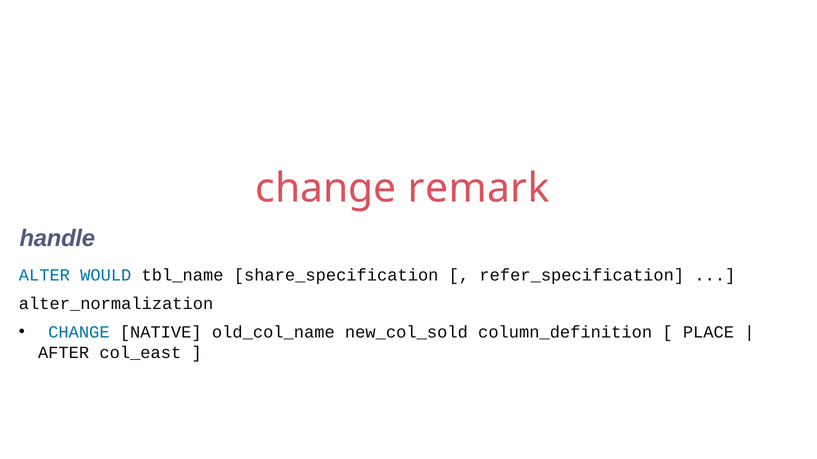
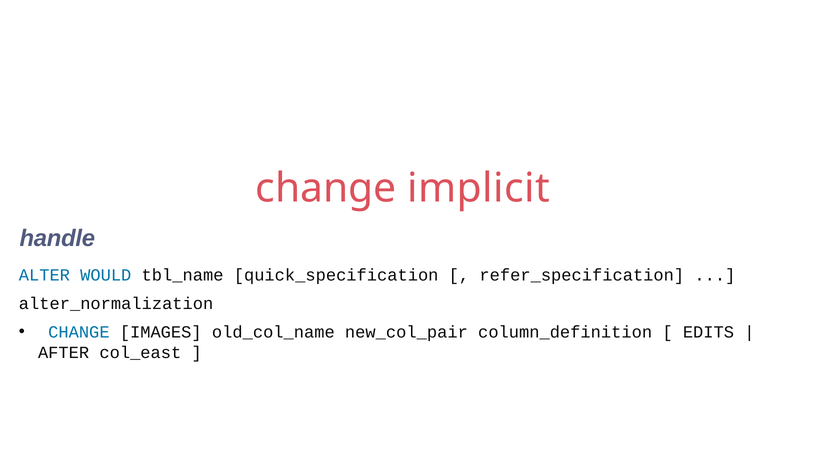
remark: remark -> implicit (479, 189)
share_specification: share_specification -> quick_specification (336, 275)
NATIVE: NATIVE -> IMAGES (161, 333)
new_col_sold: new_col_sold -> new_col_pair (406, 333)
PLACE: PLACE -> EDITS (708, 333)
